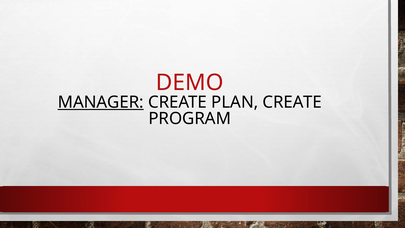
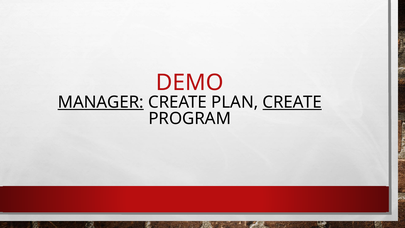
CREATE underline: none -> present (292, 102)
